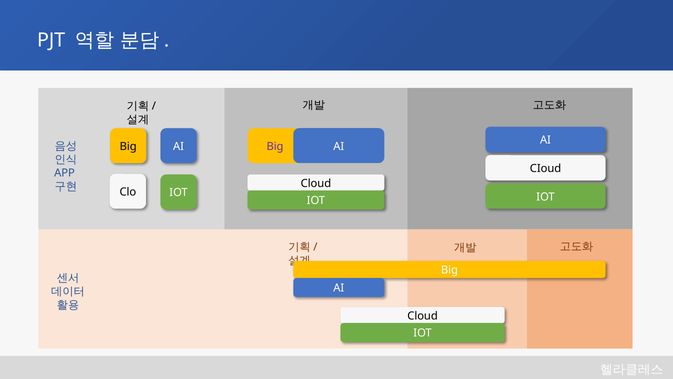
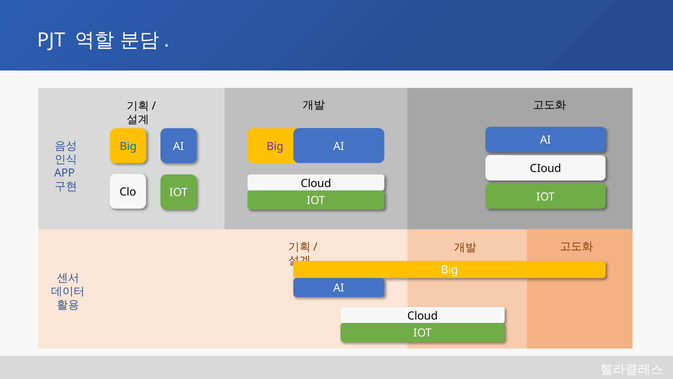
Big colour: black -> blue (128, 146)
